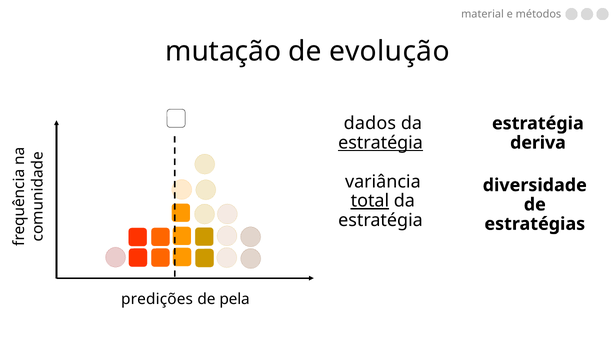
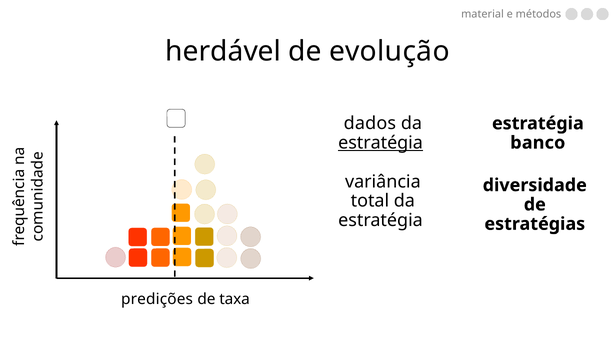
mutação: mutação -> herdável (223, 52)
deriva: deriva -> banco (538, 143)
total underline: present -> none (370, 201)
pela: pela -> taxa (235, 300)
